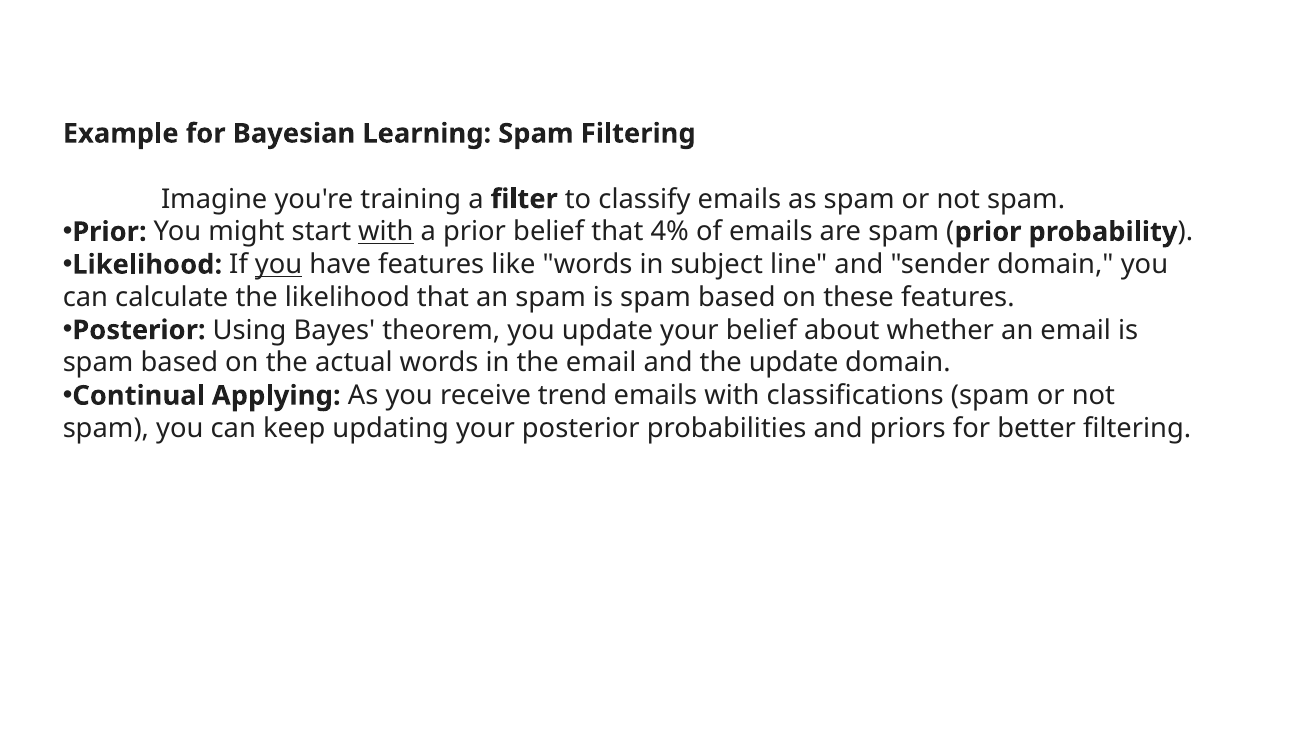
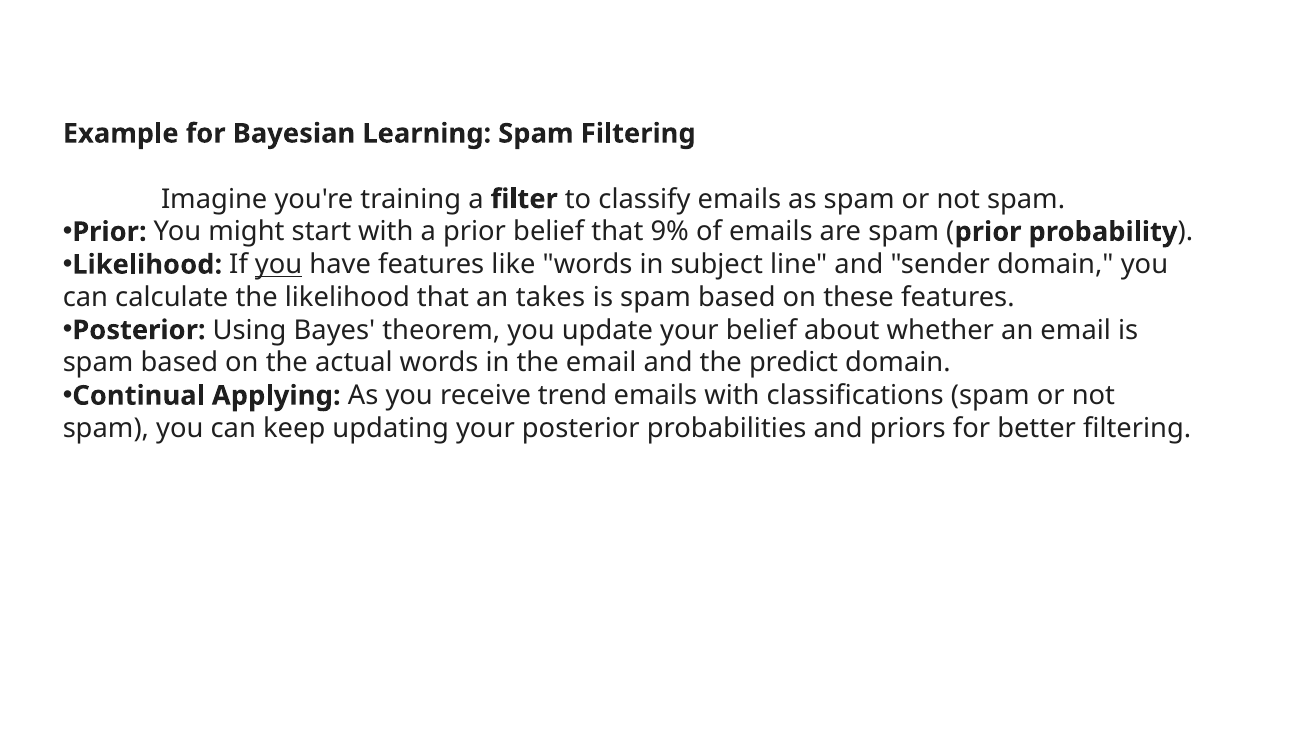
with underline: present -> none (386, 232)
4%: 4% -> 9% (670, 232)
an spam: spam -> takes (550, 297)
the update: update -> predict (794, 363)
